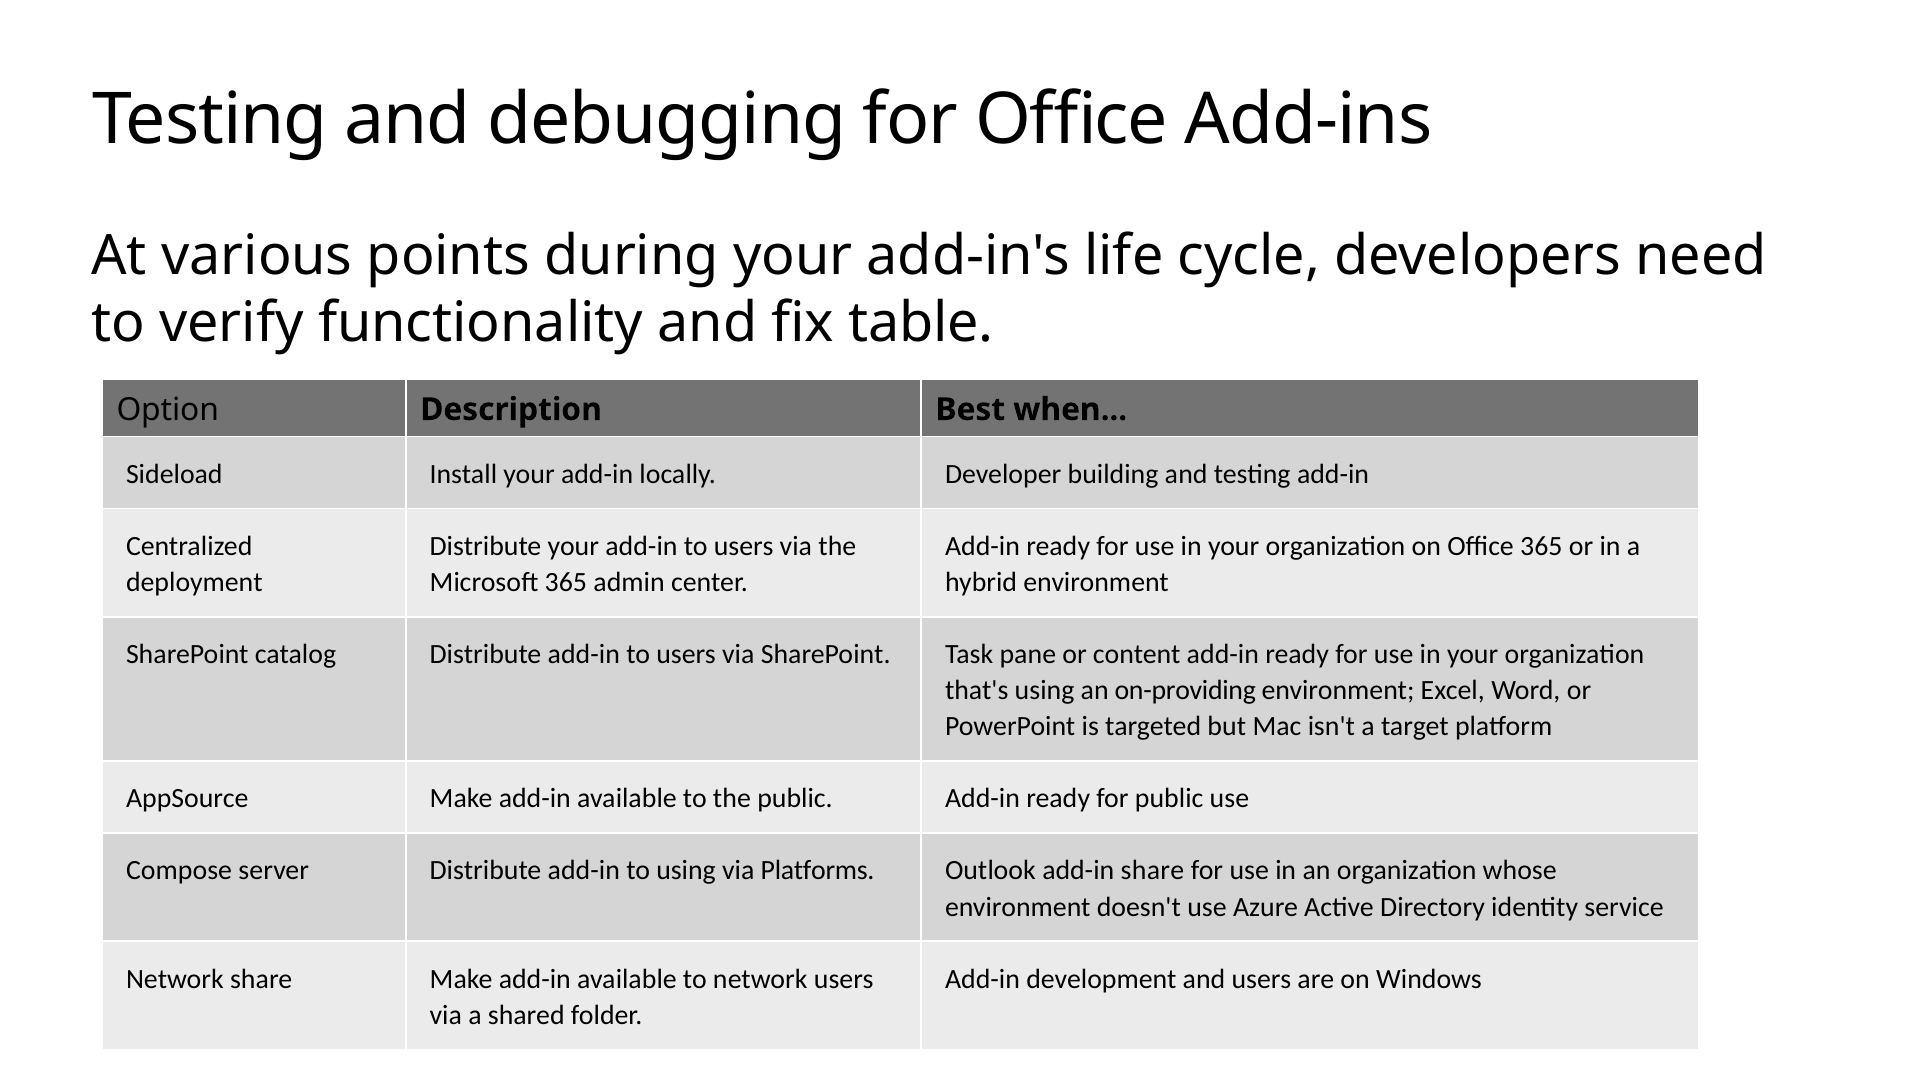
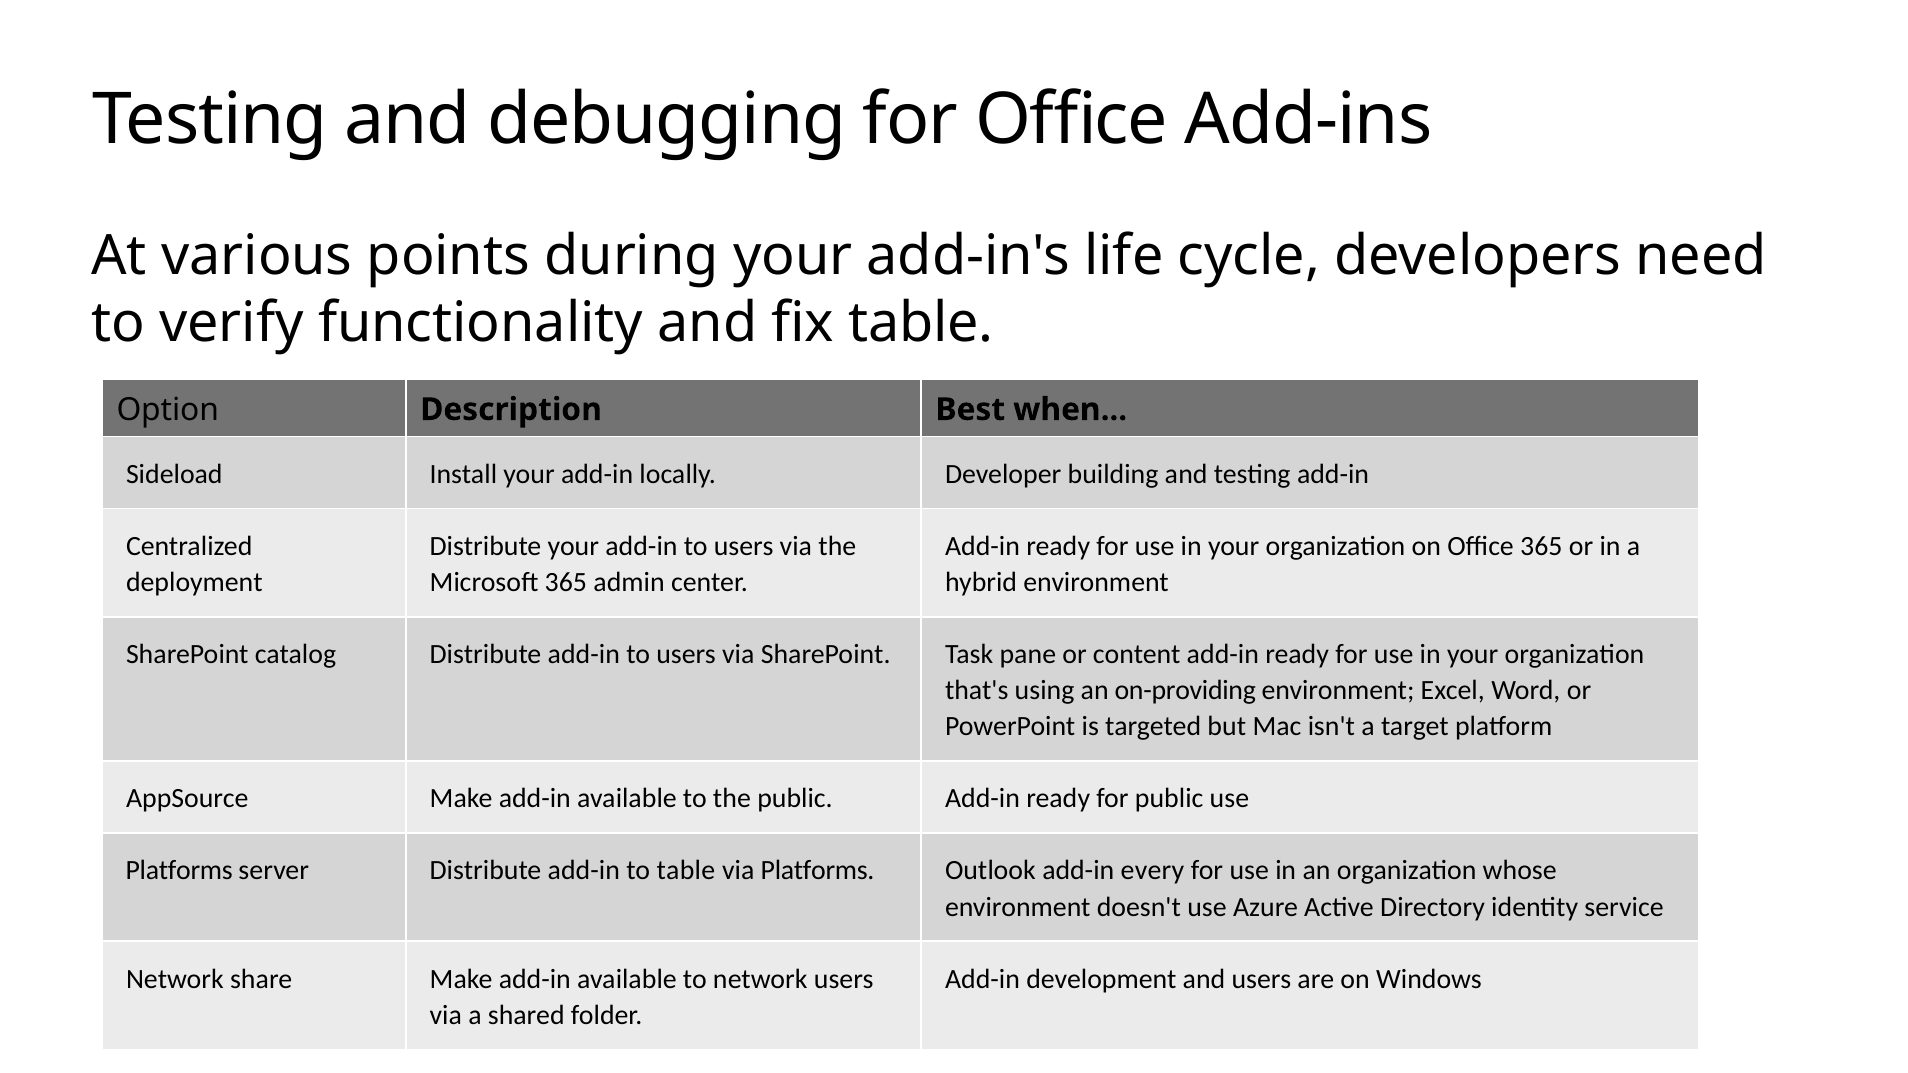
Compose: Compose -> Platforms (179, 871)
to using: using -> table (686, 871)
add-in share: share -> every (1152, 871)
